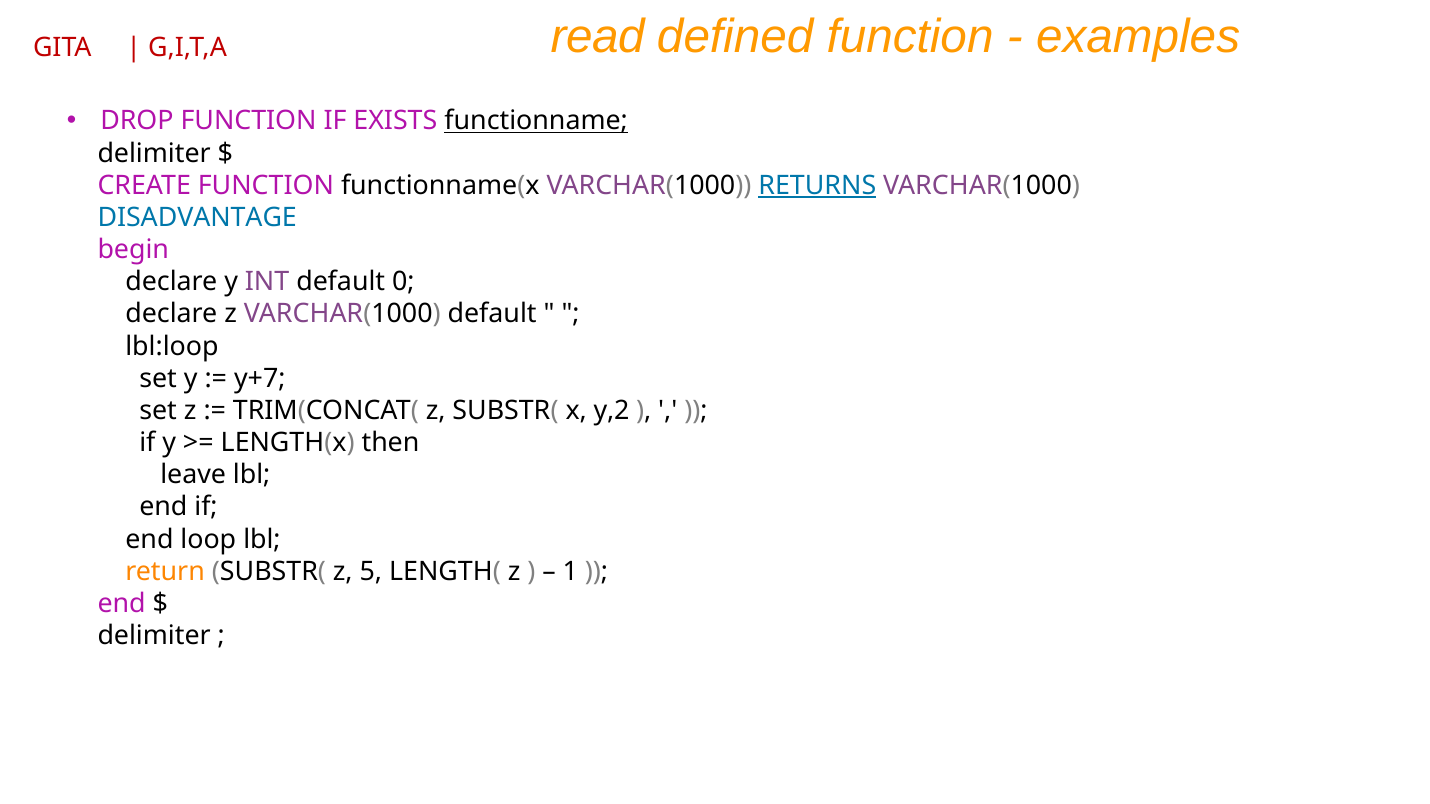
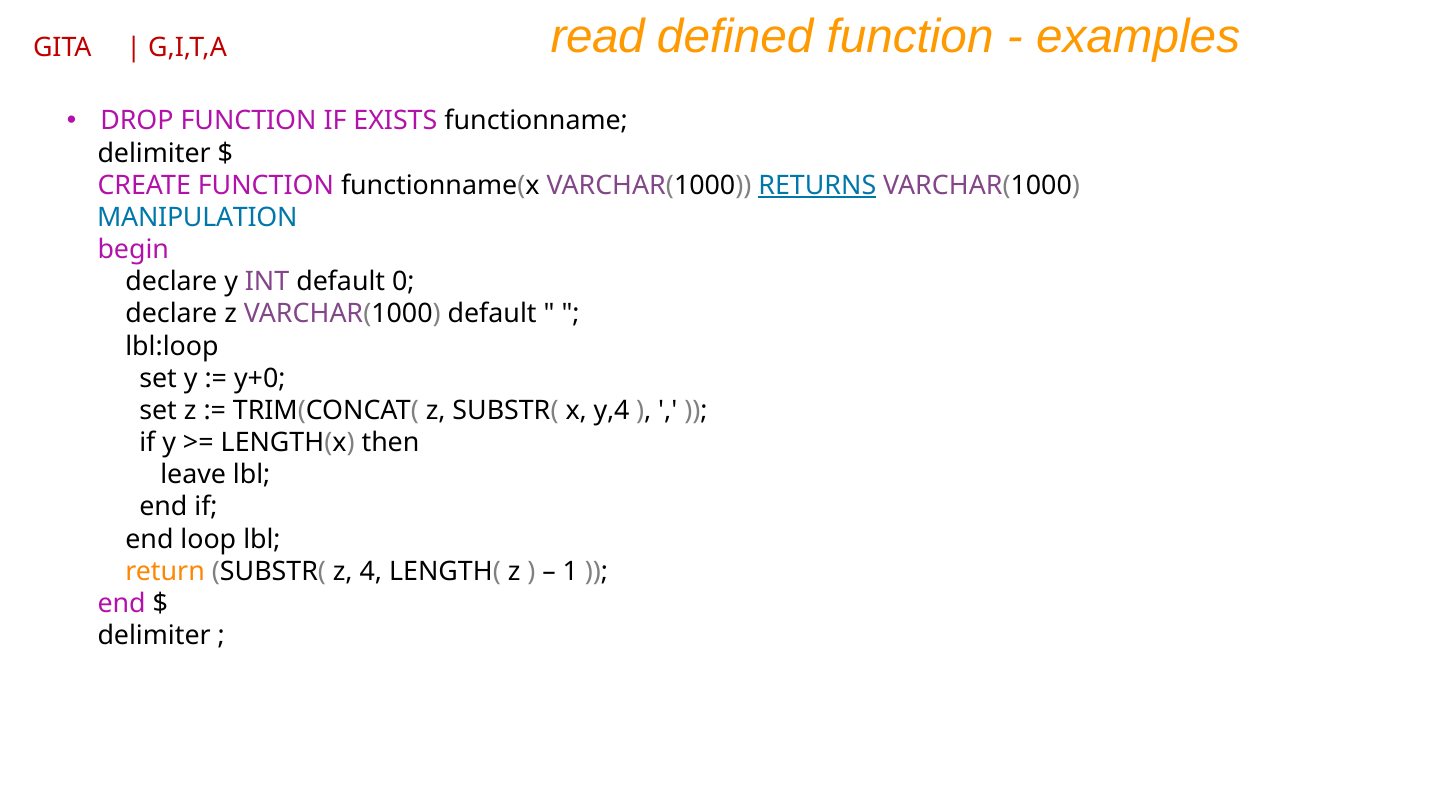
functionname underline: present -> none (536, 121)
DISADVANTAGE: DISADVANTAGE -> MANIPULATION (197, 218)
y+7: y+7 -> y+0 (260, 379)
y,2: y,2 -> y,4 (612, 411)
5: 5 -> 4 (371, 572)
